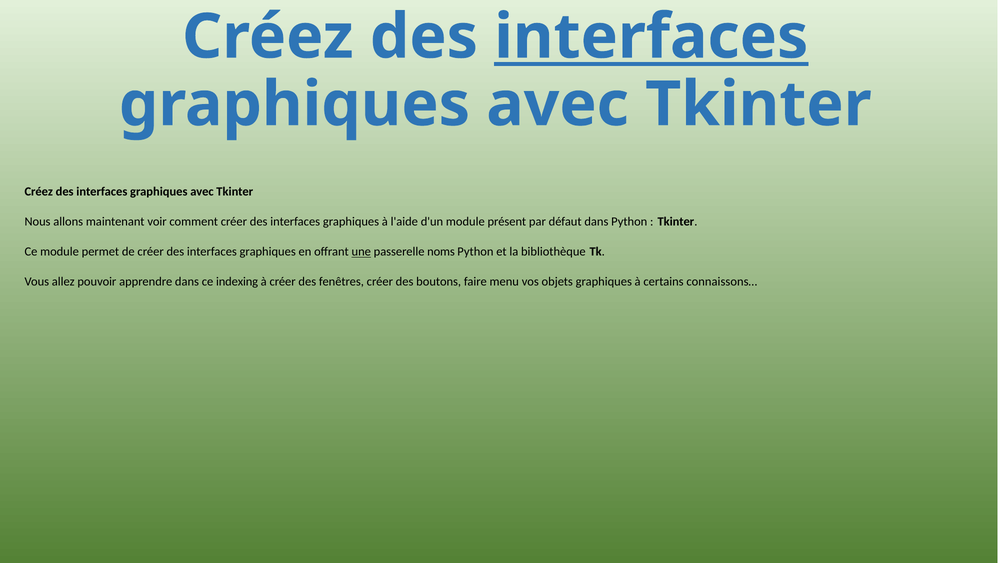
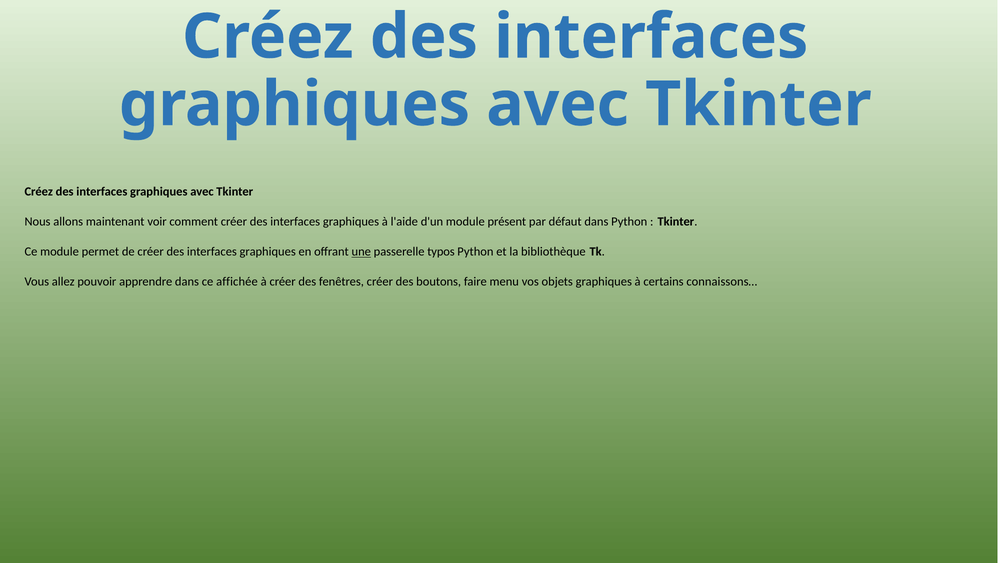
interfaces underline: present -> none (651, 37)
noms: noms -> typos (441, 252)
indexing: indexing -> affichée (237, 282)
